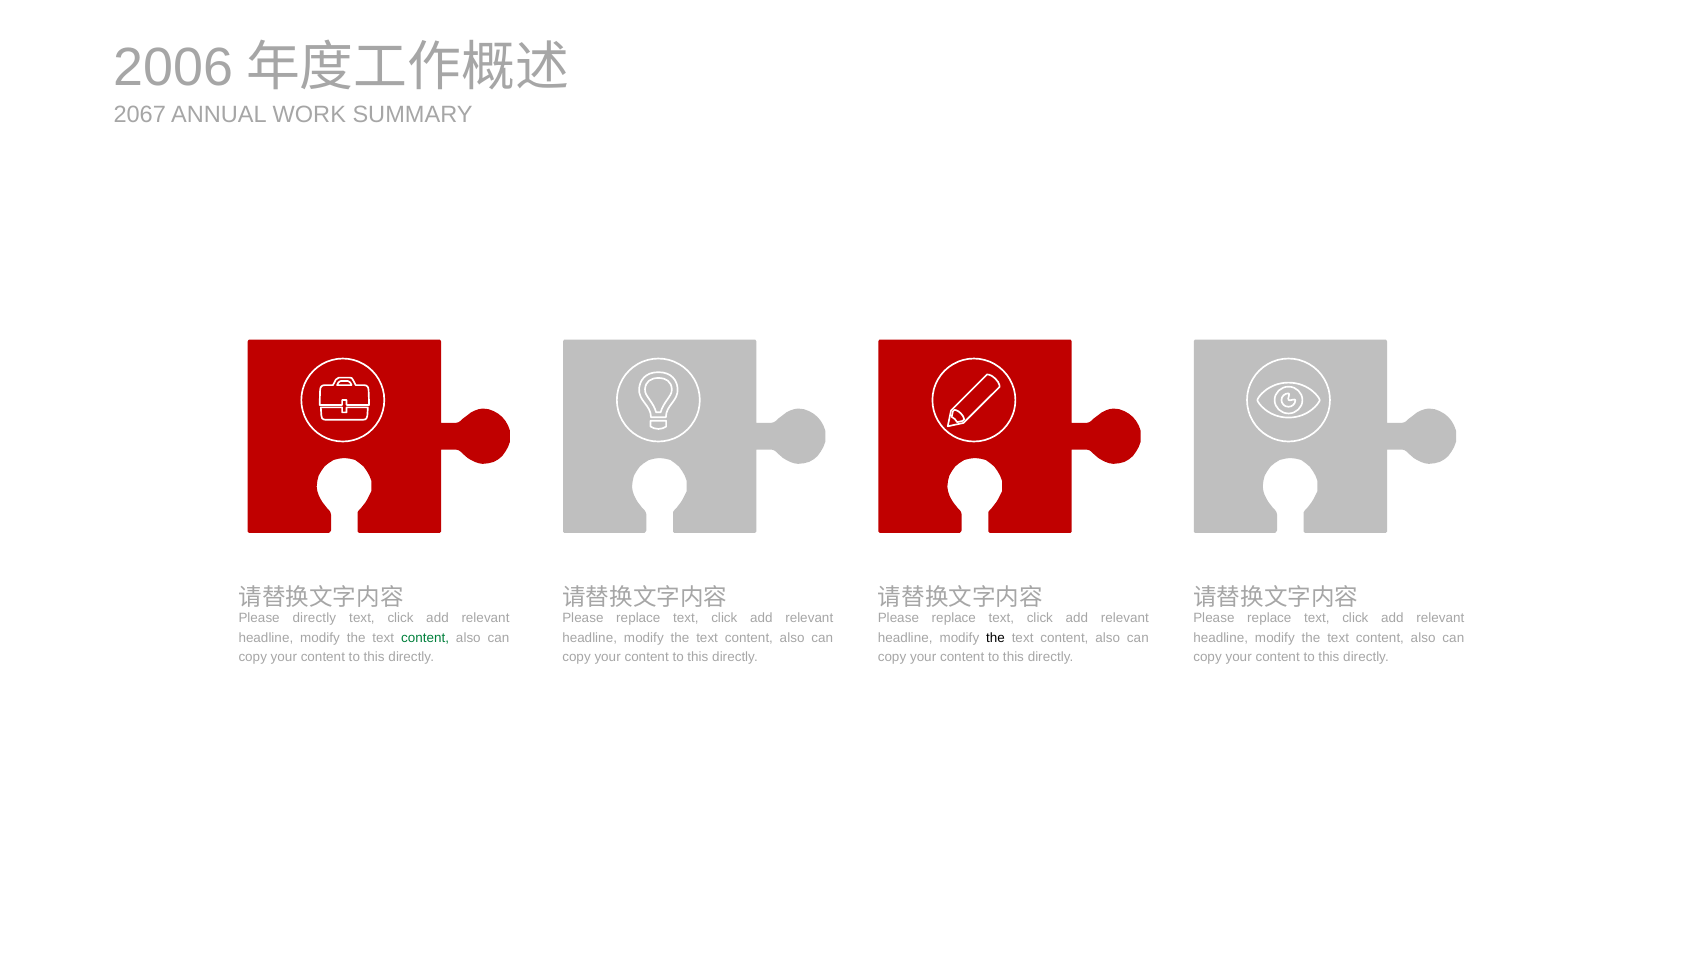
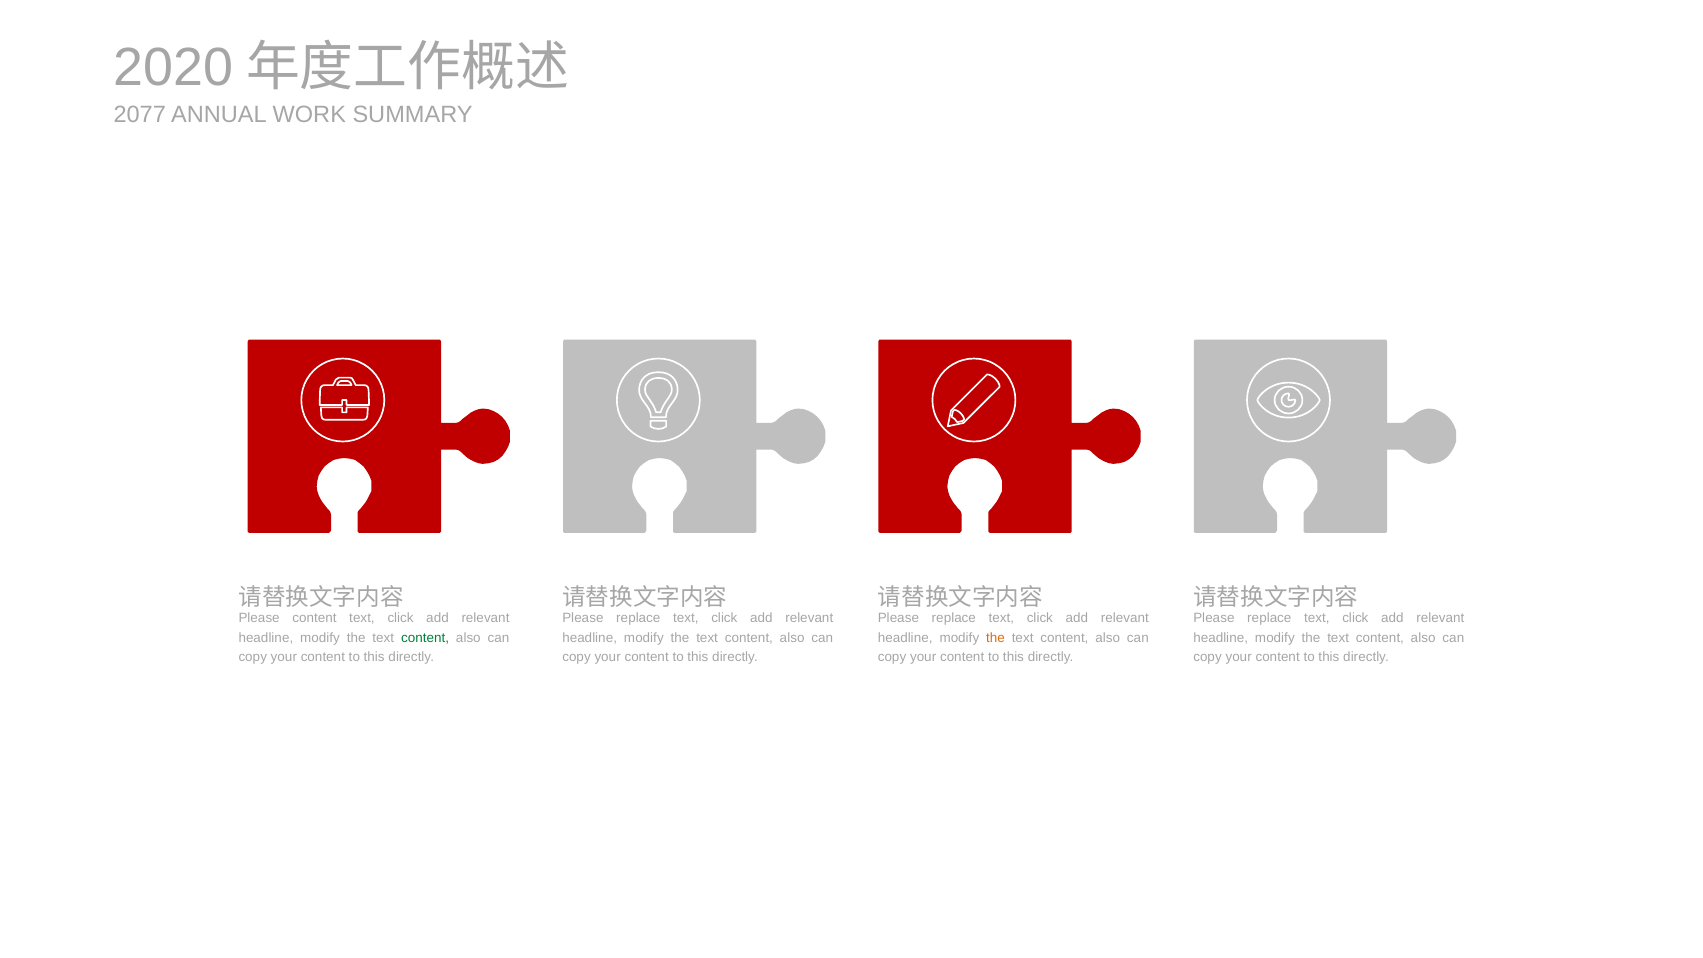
2006: 2006 -> 2020 (173, 67)
2067: 2067 -> 2077 (140, 114)
Please directly: directly -> content (314, 618)
the colour: black -> orange (996, 638)
